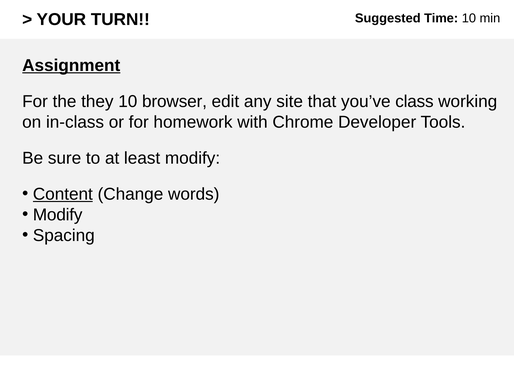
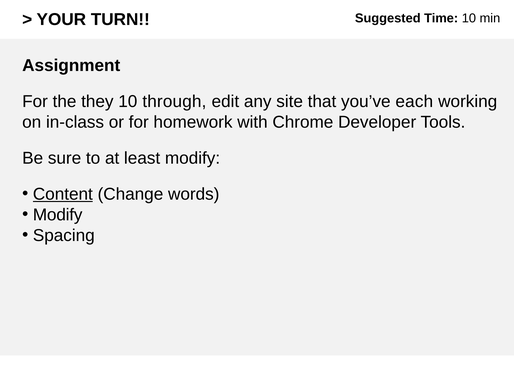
Assignment underline: present -> none (71, 65)
browser: browser -> through (174, 101)
class: class -> each (414, 101)
